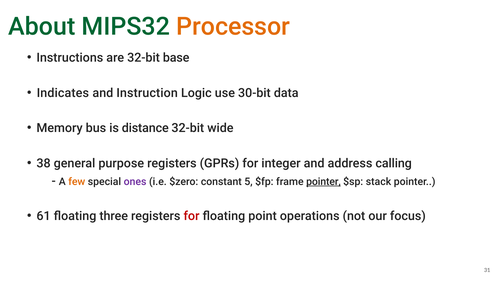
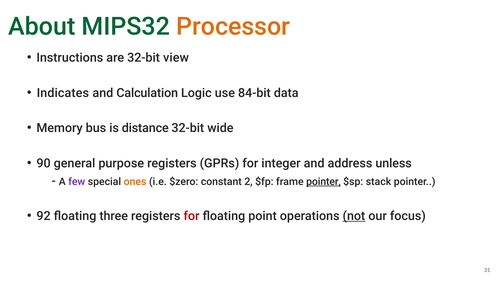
base: base -> view (176, 58)
Instruction: Instruction -> Calculation (147, 93)
30-bit: 30-bit -> 84-bit (254, 93)
38: 38 -> 90 (44, 163)
calling: calling -> unless (394, 163)
few colour: orange -> purple (77, 182)
ones colour: purple -> orange (135, 182)
5: 5 -> 2 (248, 182)
61: 61 -> 92 (44, 216)
not underline: none -> present (354, 216)
